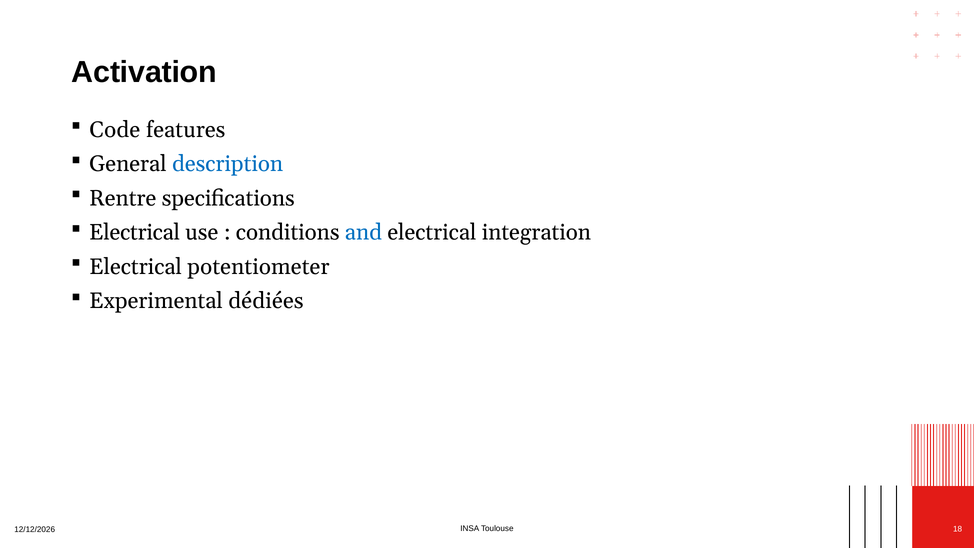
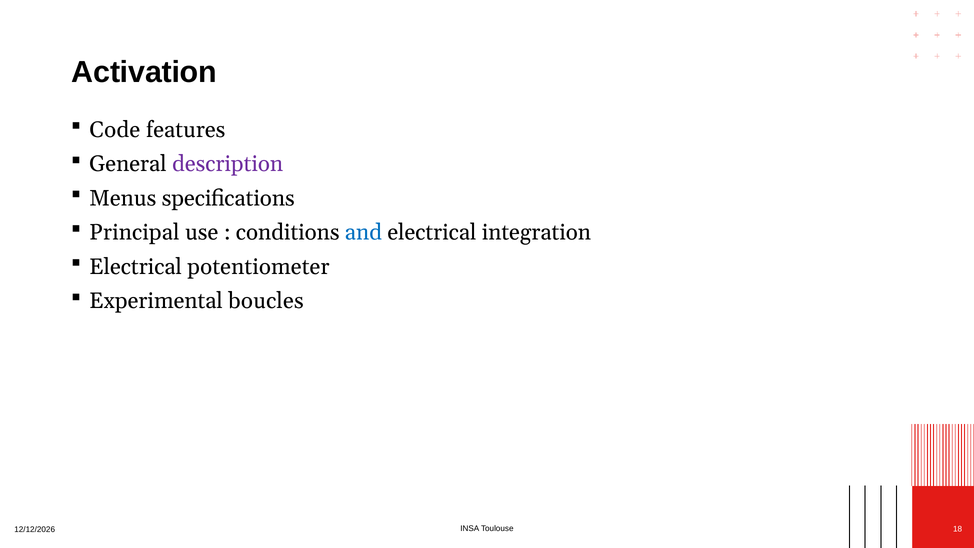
description colour: blue -> purple (228, 164)
Rentre: Rentre -> Menus (123, 198)
Electrical: Electrical -> Principal (134, 232)
dédiées: dédiées -> boucles (266, 301)
